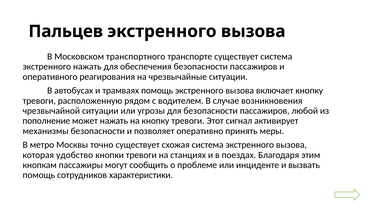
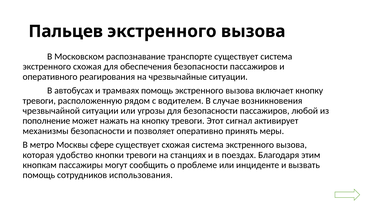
транспортного: транспортного -> распознавание (136, 56)
экстренного нажать: нажать -> схожая (87, 67)
точно: точно -> сфере (102, 145)
характеристики: характеристики -> использования (141, 175)
